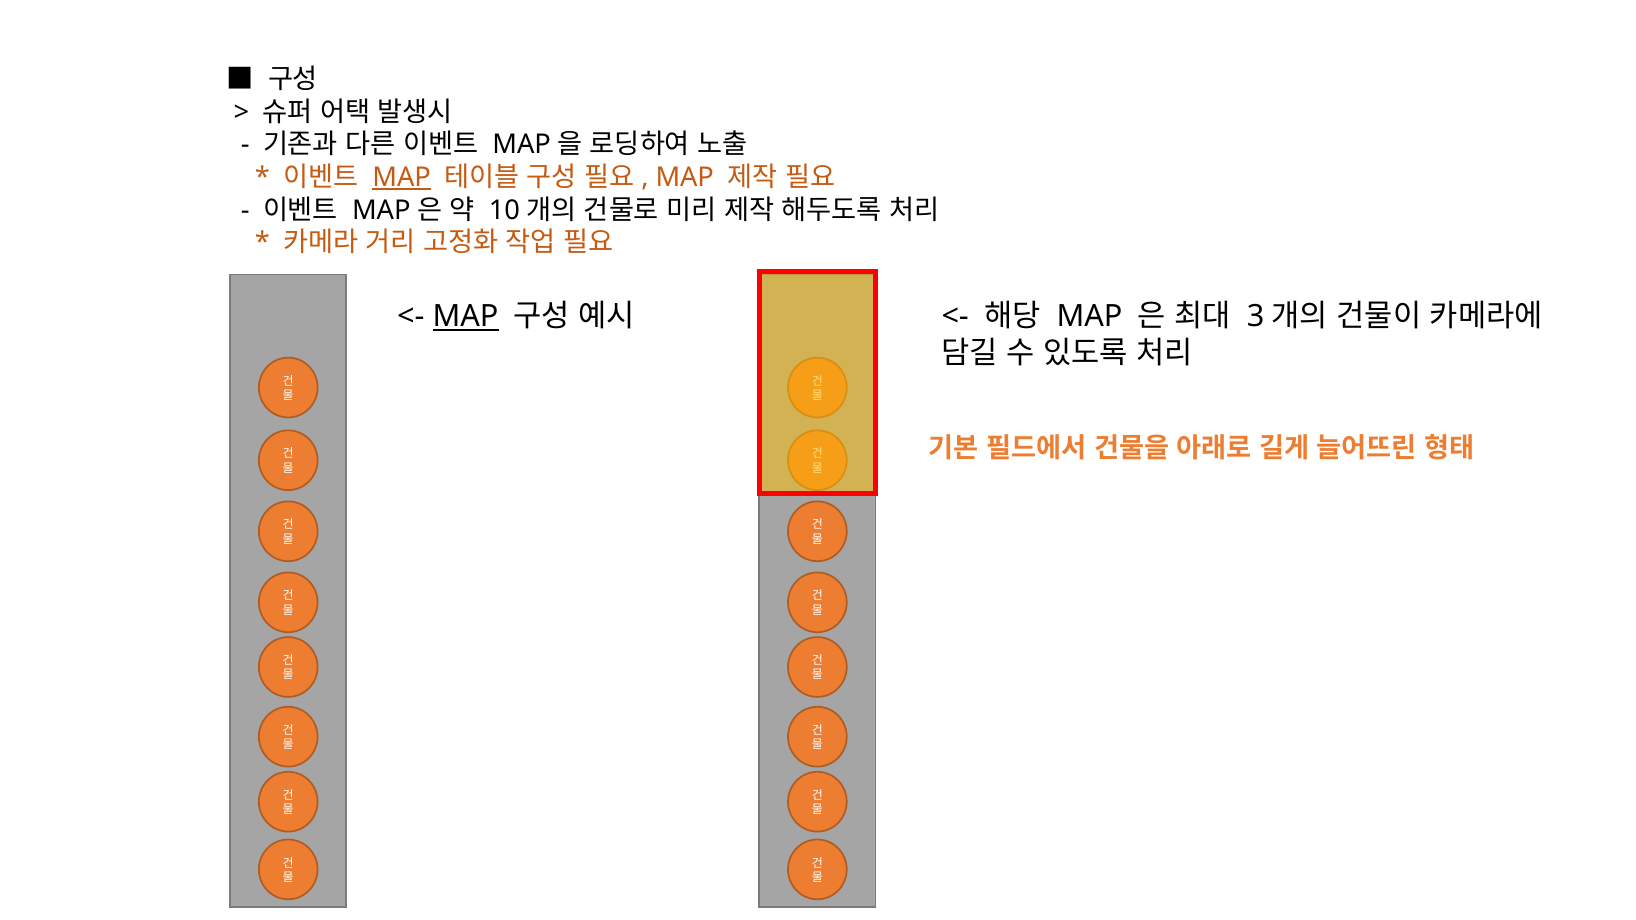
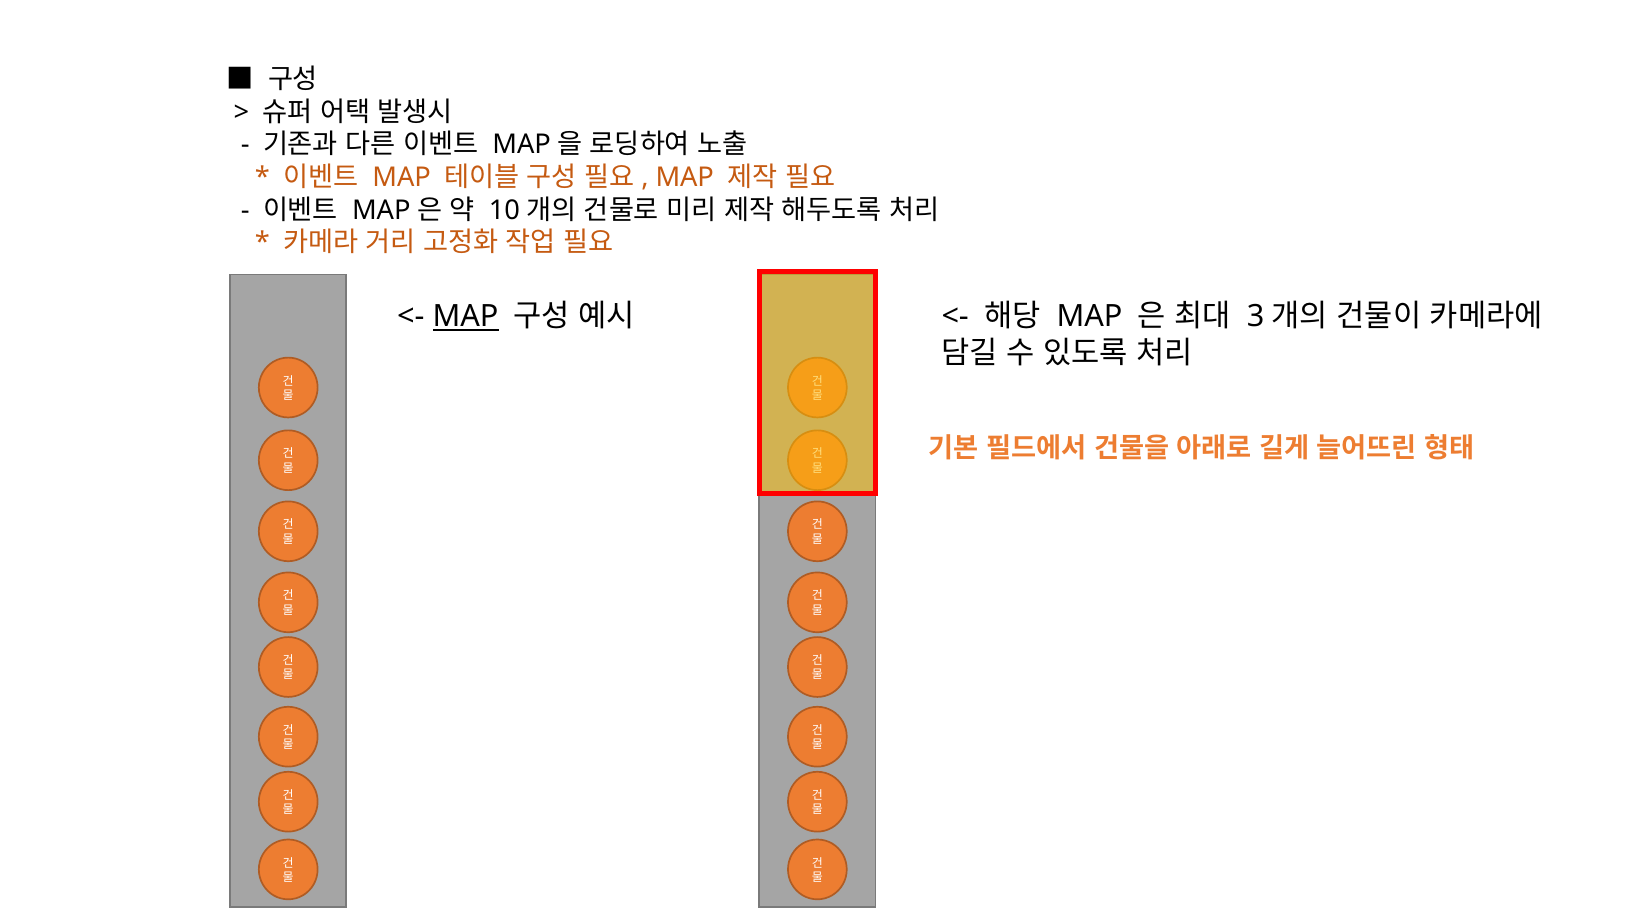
MAP underline: present -> none (402, 178)
